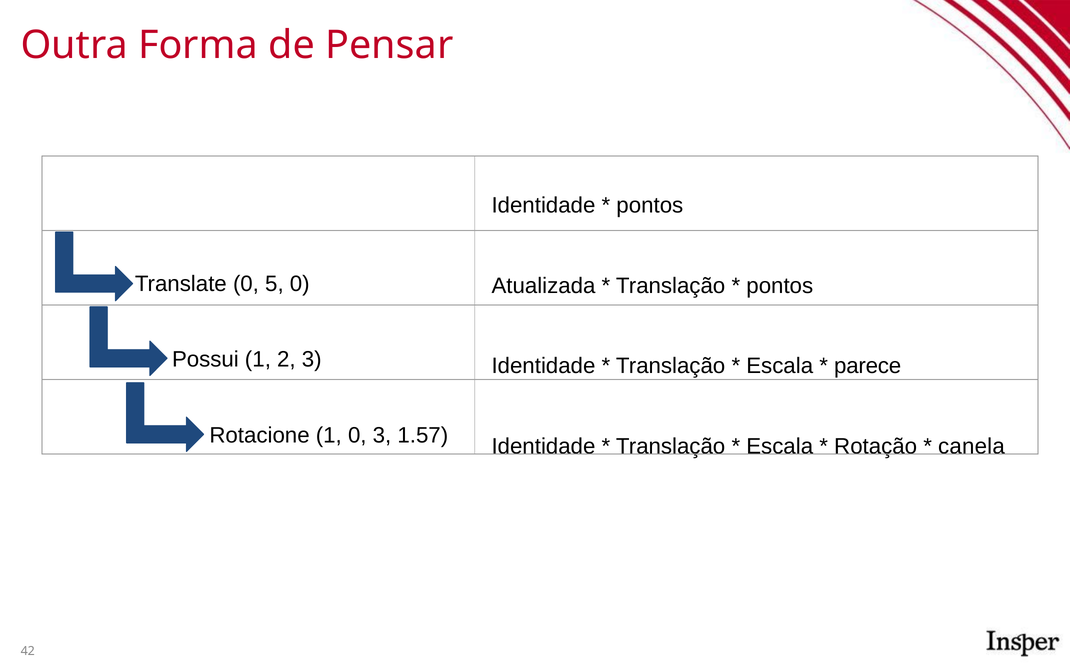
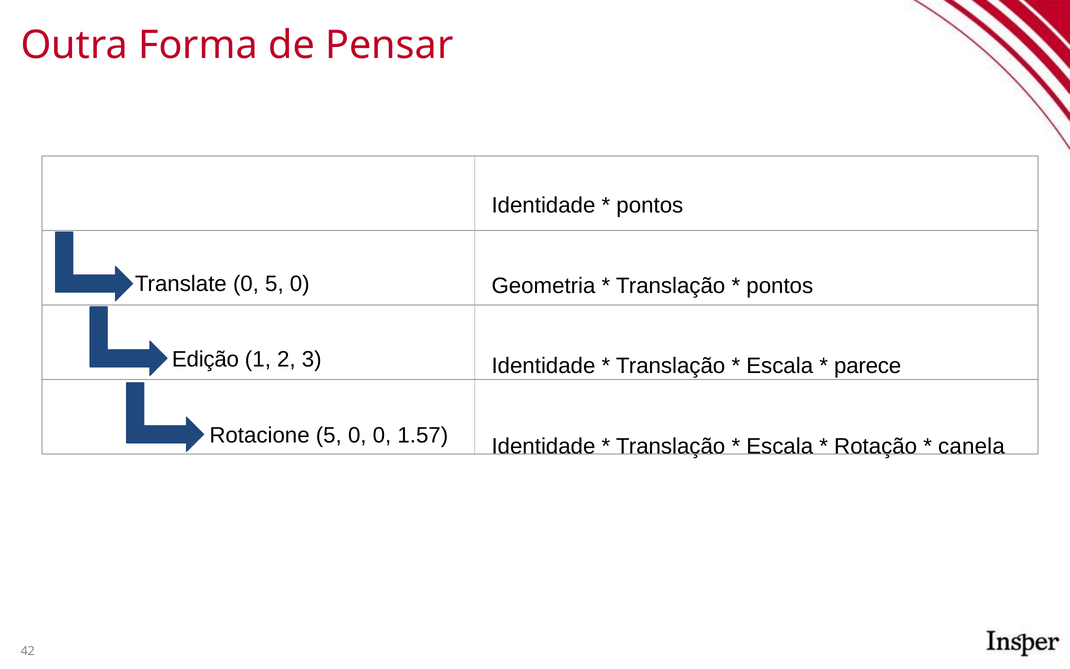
Atualizada: Atualizada -> Geometria (543, 286)
Possui: Possui -> Edição (205, 359)
Rotacione 1: 1 -> 5 (329, 435)
0 3: 3 -> 0 (382, 435)
